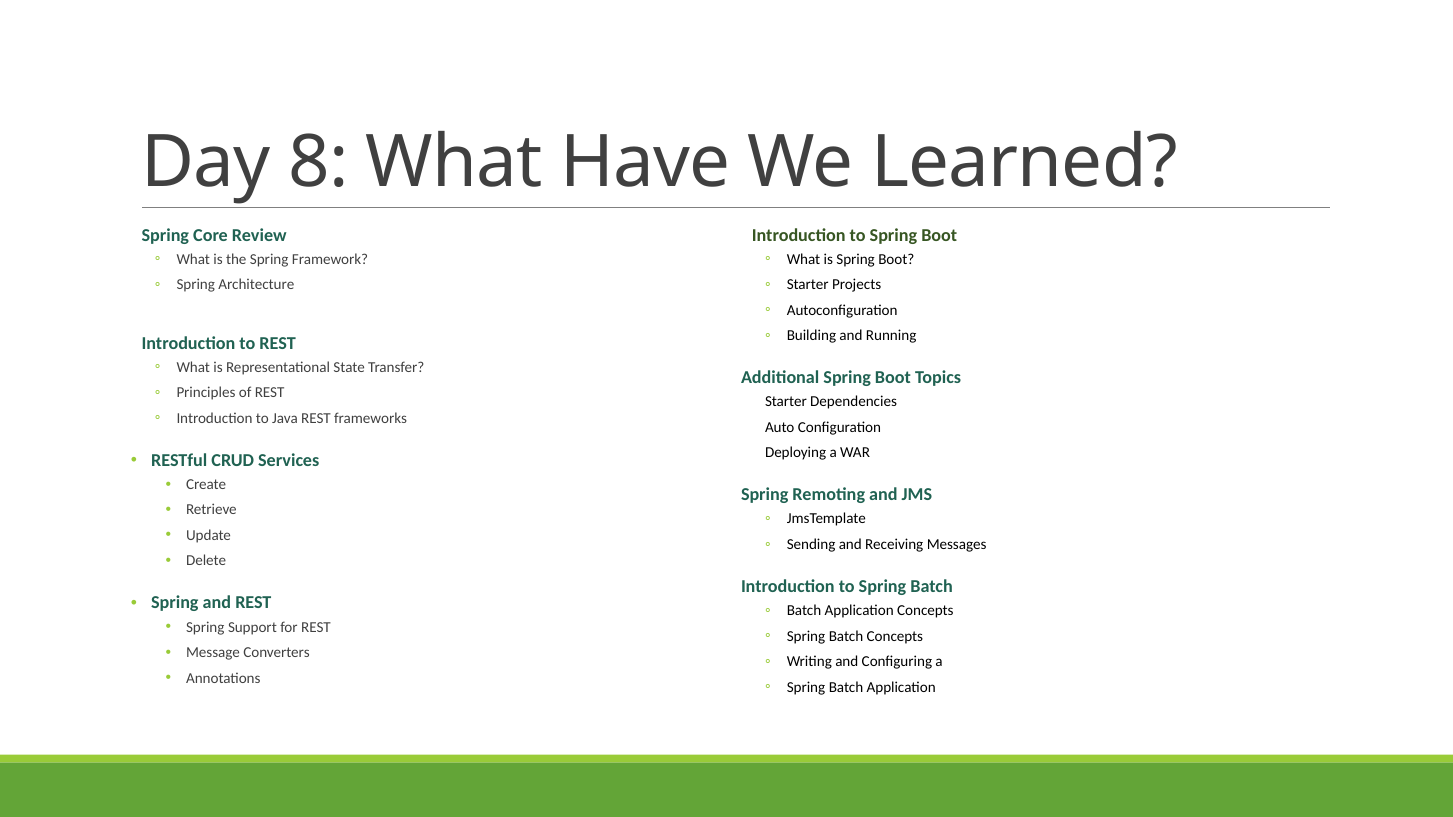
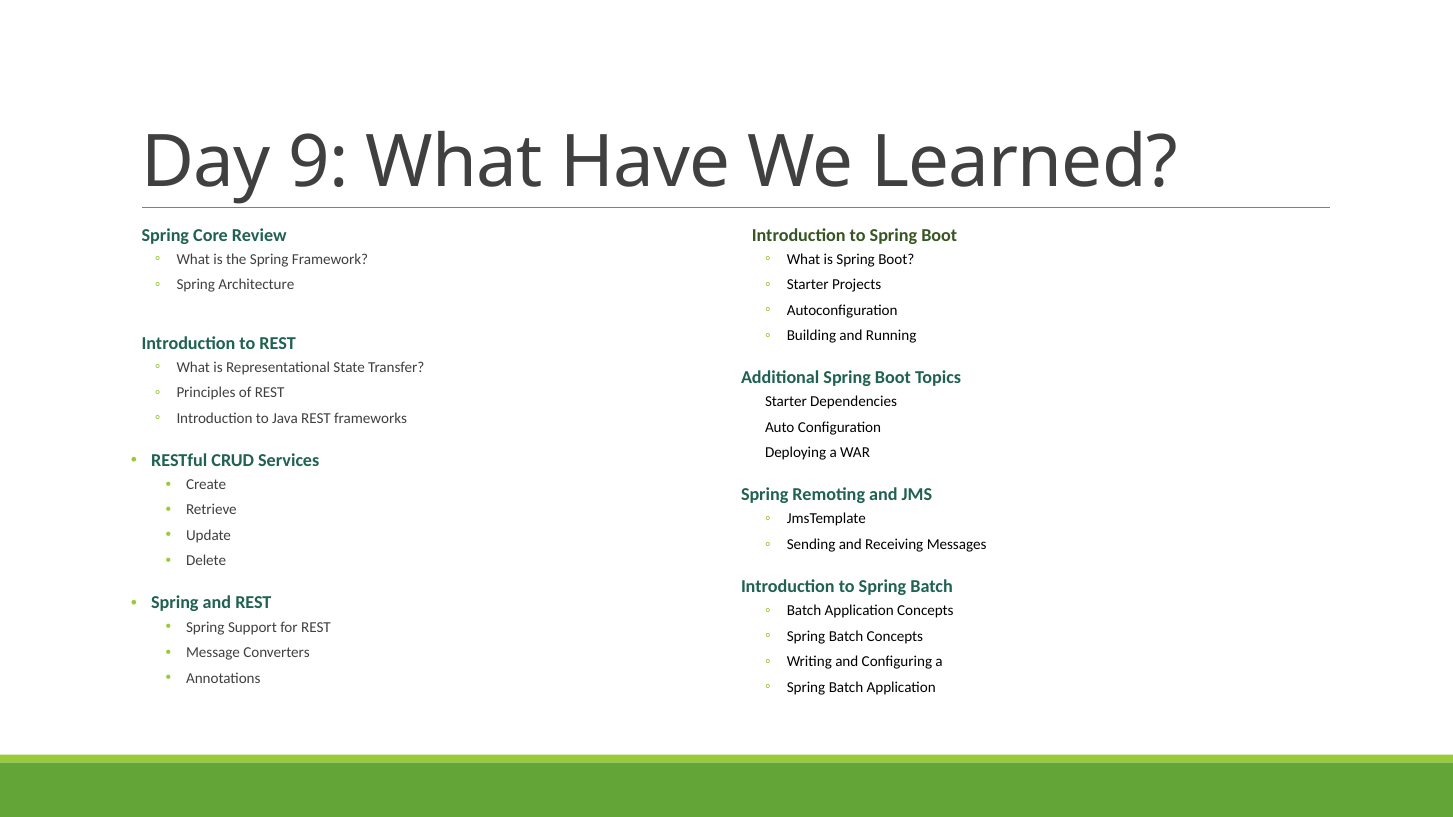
8: 8 -> 9 (318, 163)
